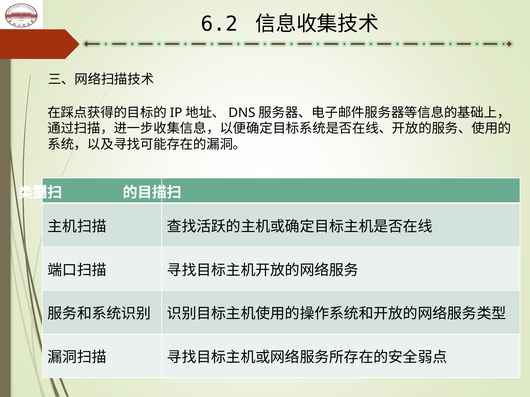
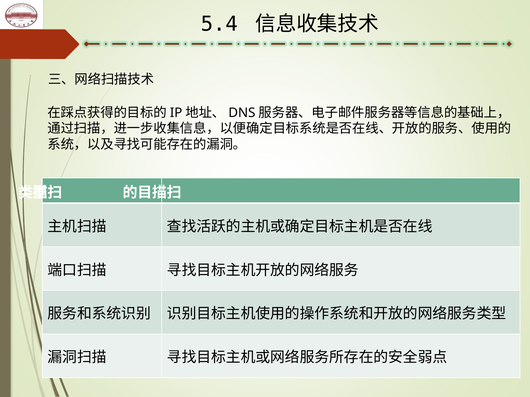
6.2: 6.2 -> 5.4 (219, 24)
